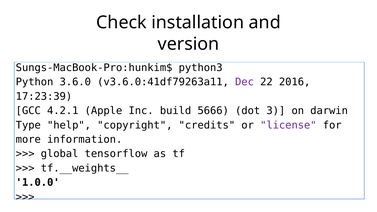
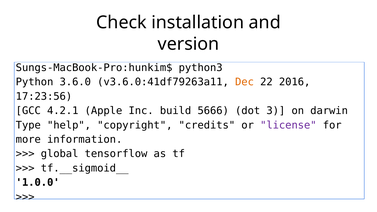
Dec colour: purple -> orange (244, 82)
17:23:39: 17:23:39 -> 17:23:56 (44, 96)
tf.__weights__: tf.__weights__ -> tf.__sigmoid__ (85, 168)
